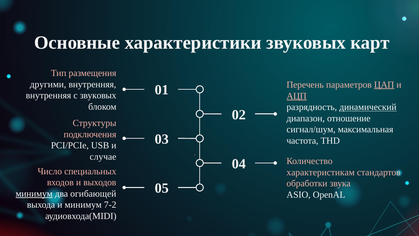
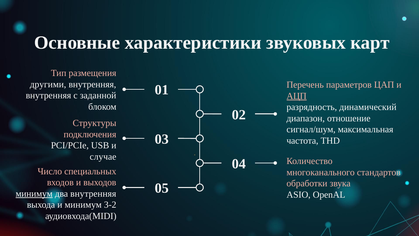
ЦАП underline: present -> none (384, 85)
с звуковых: звуковых -> заданной (98, 95)
динамический underline: present -> none (368, 107)
характеристикам: характеристикам -> многоканального (321, 172)
два огибающей: огибающей -> внутренняя (93, 193)
7-2: 7-2 -> 3-2 (110, 205)
